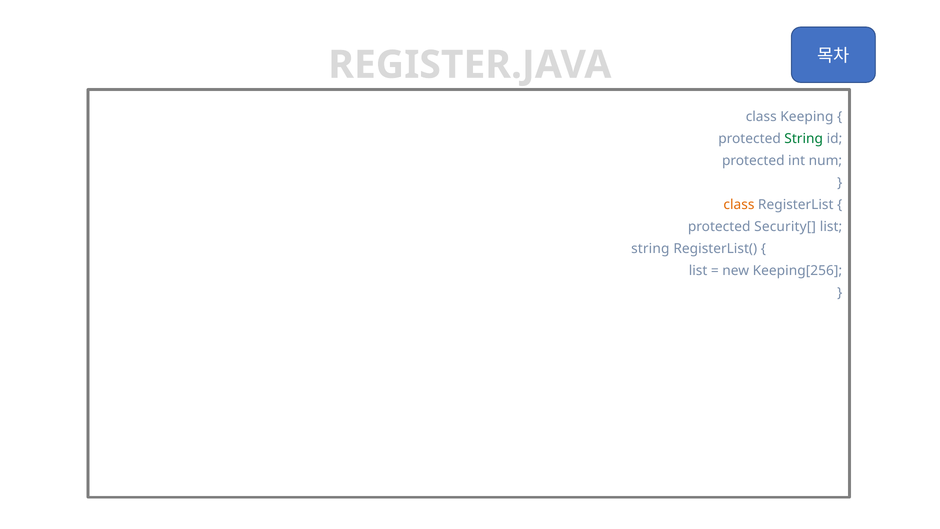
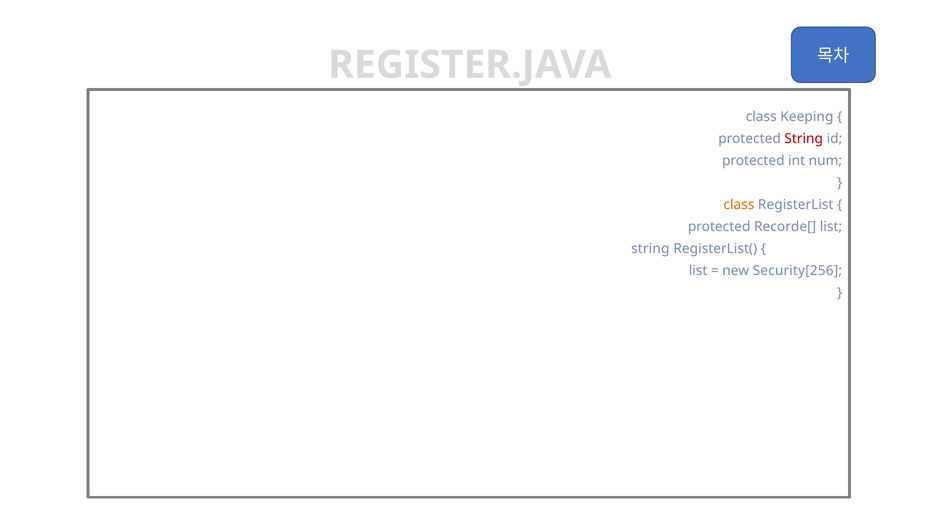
String colour: green -> red (804, 139)
Security[: Security[ -> Recorde[ (785, 227)
Keeping[256: Keeping[256 -> Security[256 (797, 271)
